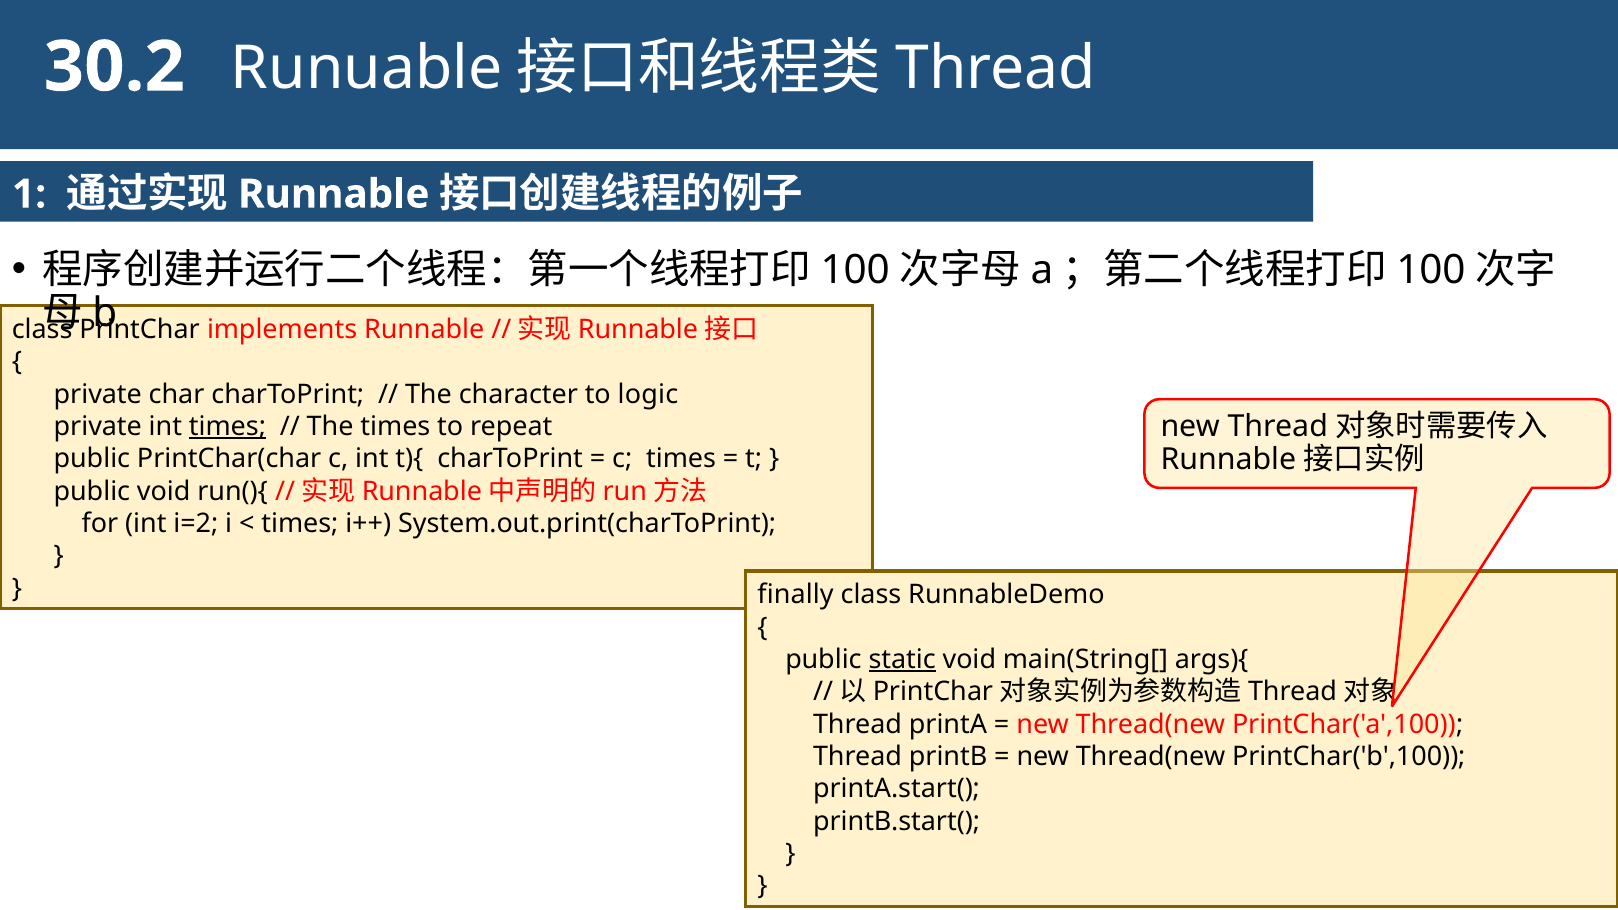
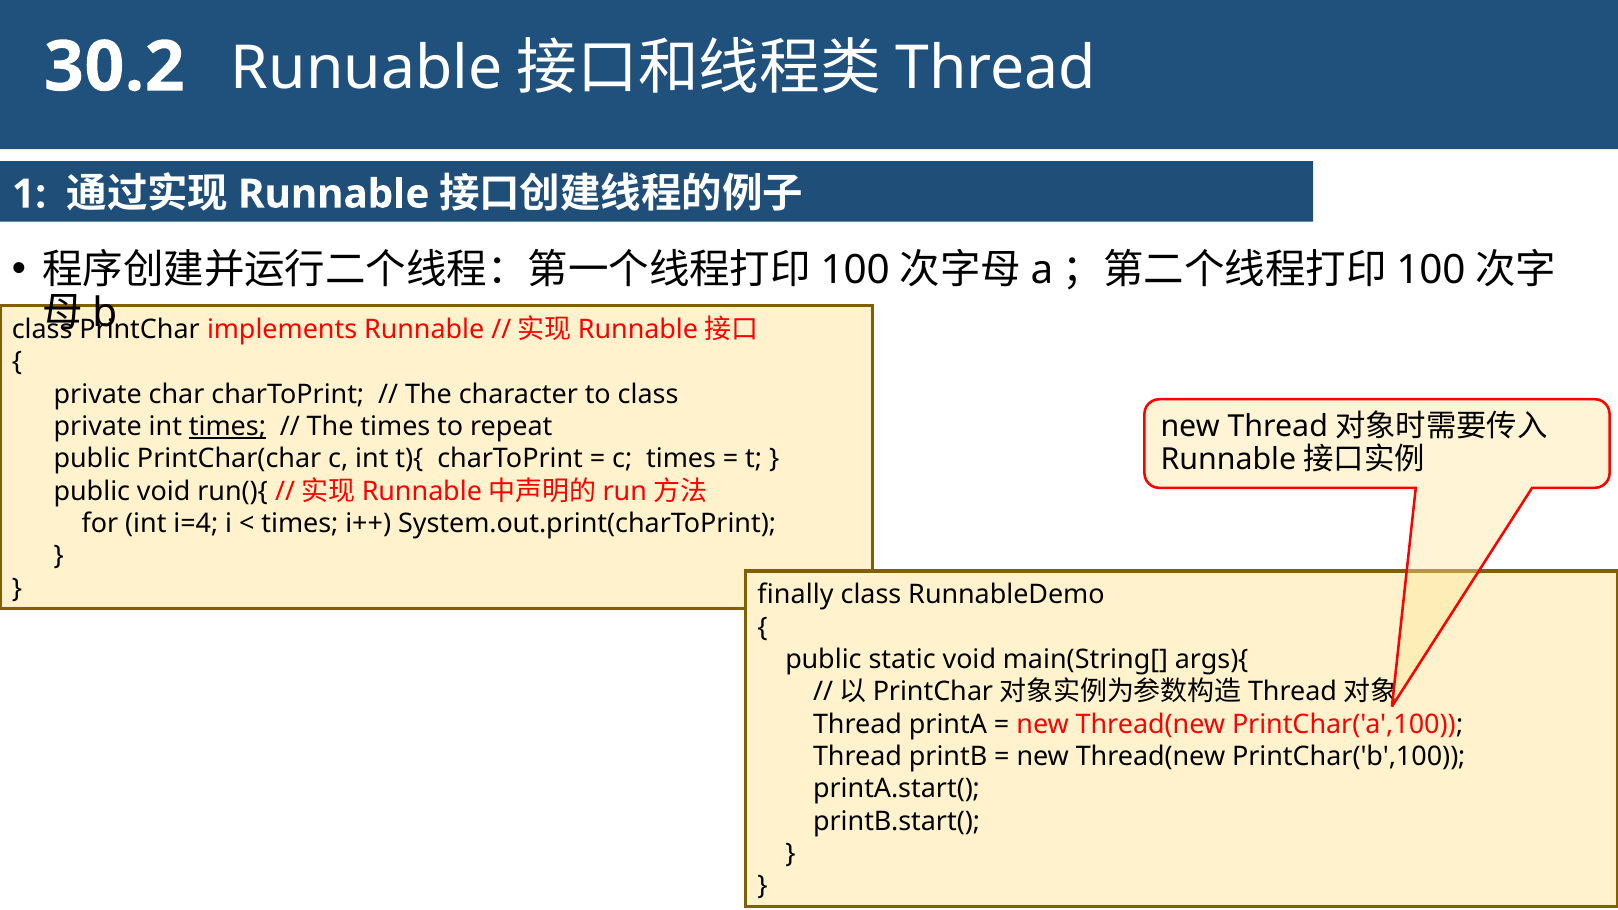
to logic: logic -> class (648, 394)
i=2: i=2 -> i=4 (196, 524)
static underline: present -> none (902, 660)
